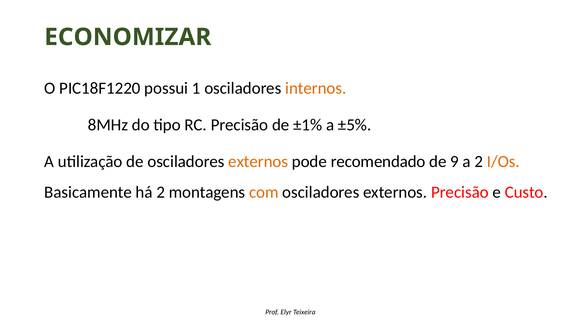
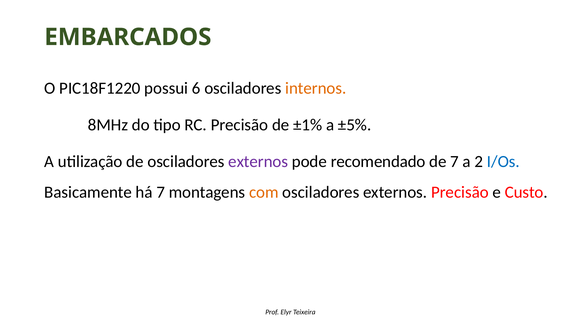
ECONOMIZAR: ECONOMIZAR -> EMBARCADOS (128, 37)
1: 1 -> 6 (196, 88)
externos colour: orange -> purple (258, 161)
de 9: 9 -> 7 (455, 161)
I/Os colour: orange -> blue (503, 161)
há 2: 2 -> 7 (161, 192)
